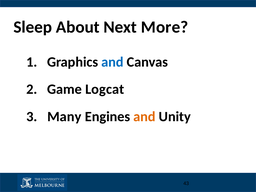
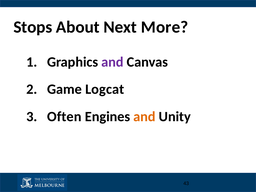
Sleep: Sleep -> Stops (33, 27)
and colour: blue -> purple (112, 62)
Many: Many -> Often (64, 117)
